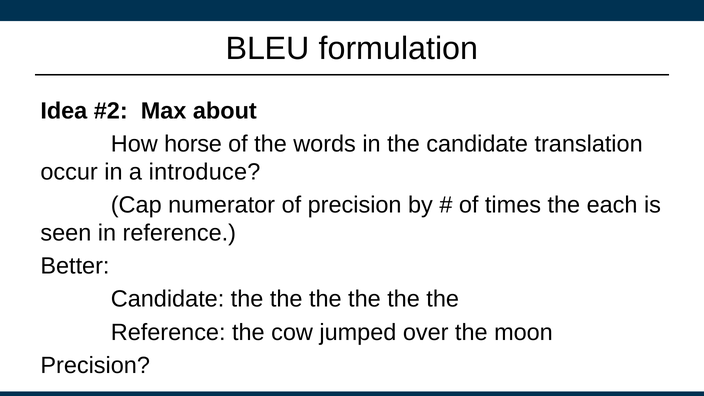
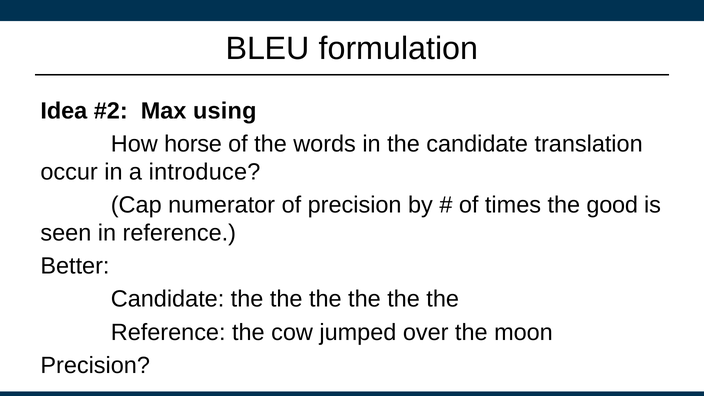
about: about -> using (225, 111)
each: each -> good (612, 205)
